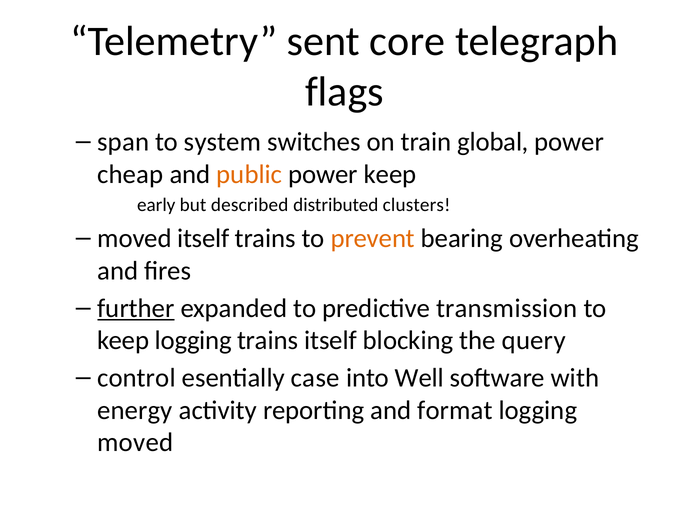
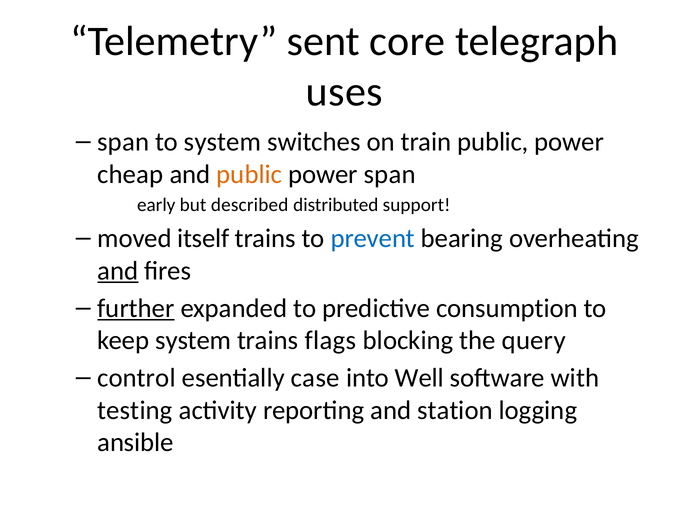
flags: flags -> uses (344, 92)
train global: global -> public (493, 142)
power keep: keep -> span (390, 174)
clusters: clusters -> support (417, 205)
prevent colour: orange -> blue (373, 238)
and underline: none -> present (118, 271)
transmission: transmission -> consumption (507, 308)
keep logging: logging -> system (193, 340)
trains itself: itself -> flags (330, 340)
energy: energy -> testing (135, 410)
format: format -> station (455, 410)
moved: moved -> ansible (135, 442)
